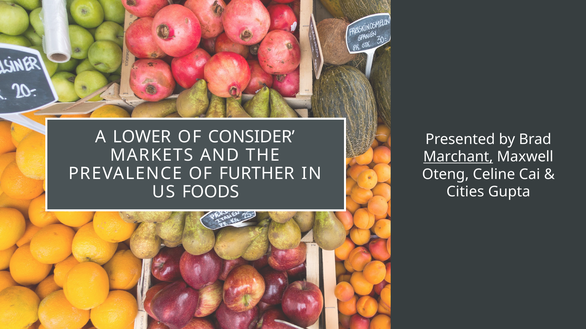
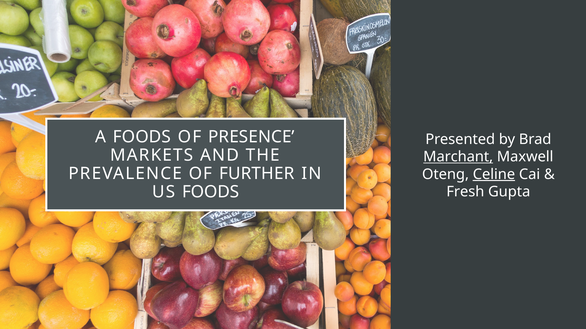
A LOWER: LOWER -> FOODS (142, 137)
CONSIDER: CONSIDER -> PRESENCE (251, 137)
Celine underline: none -> present (494, 175)
Cities: Cities -> Fresh (465, 192)
